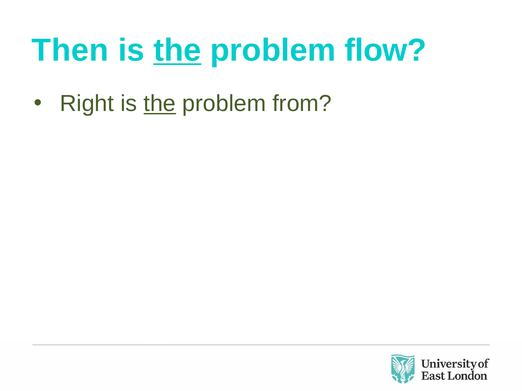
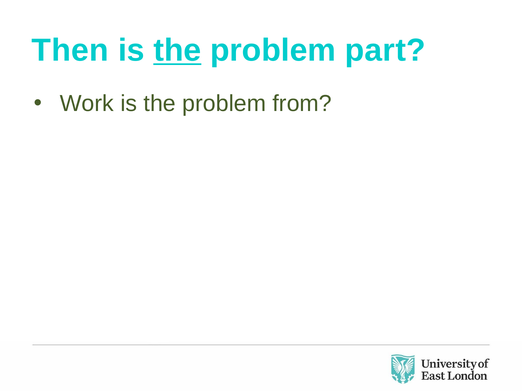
flow: flow -> part (385, 51)
Right: Right -> Work (87, 104)
the underline: present -> none (160, 104)
